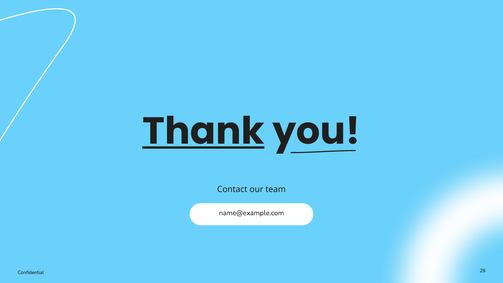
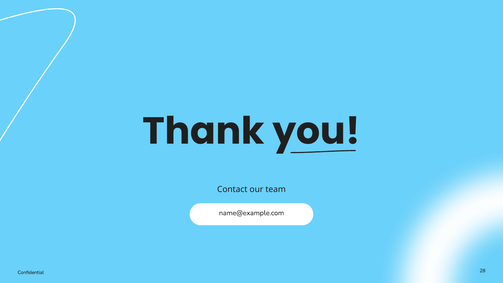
Thank underline: present -> none (203, 131)
